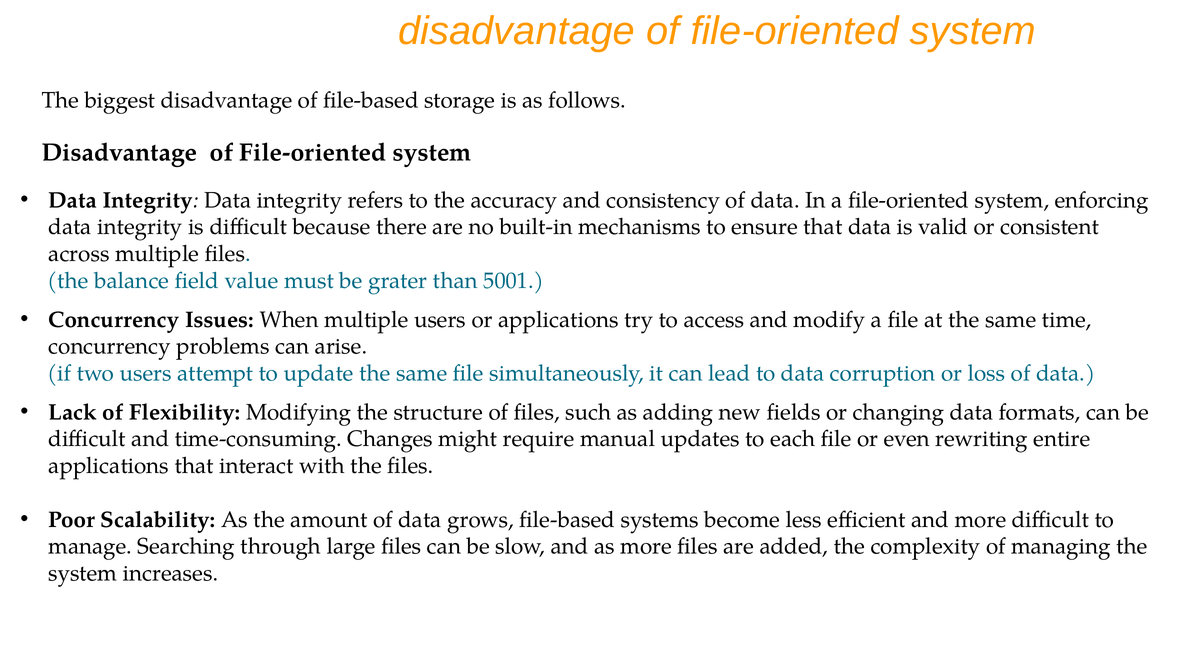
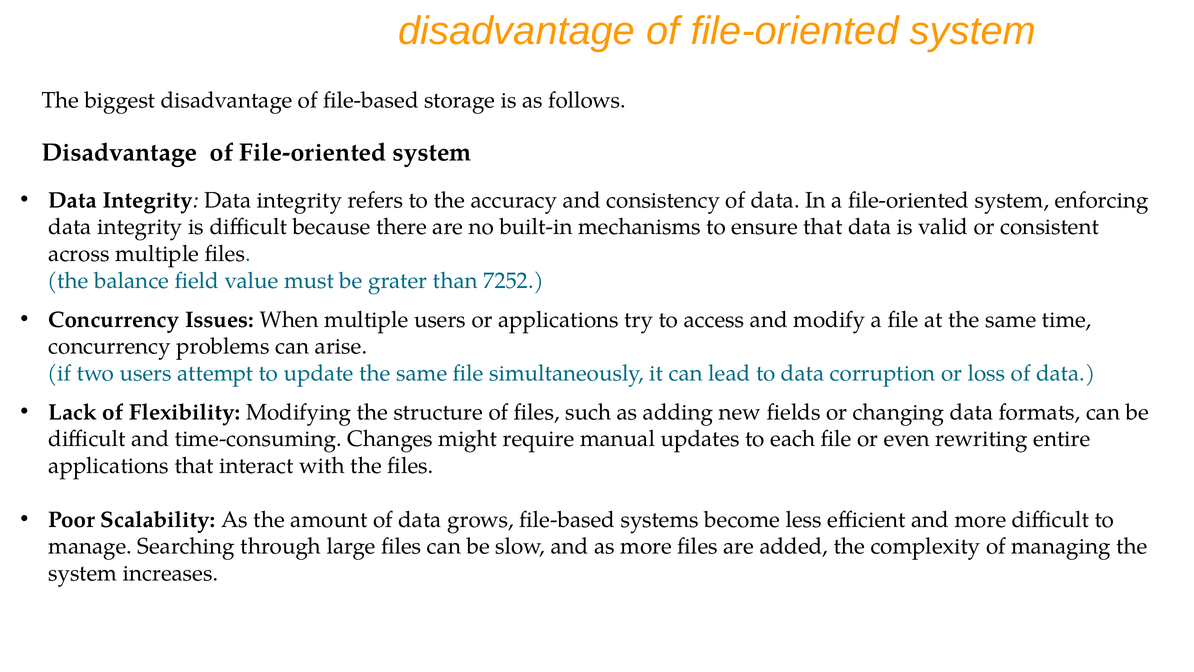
5001: 5001 -> 7252 (514, 281)
